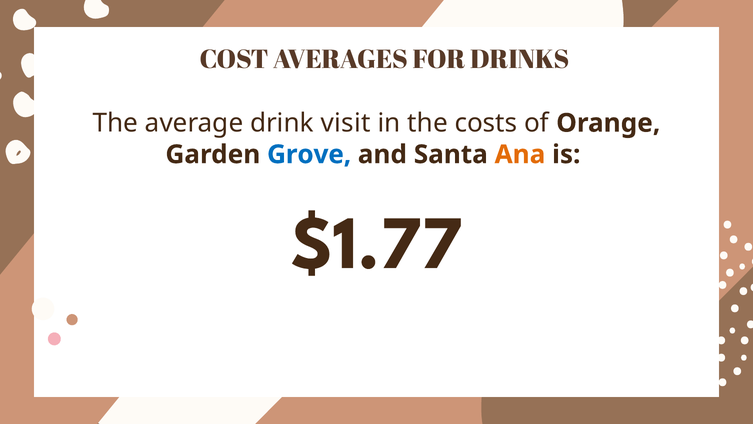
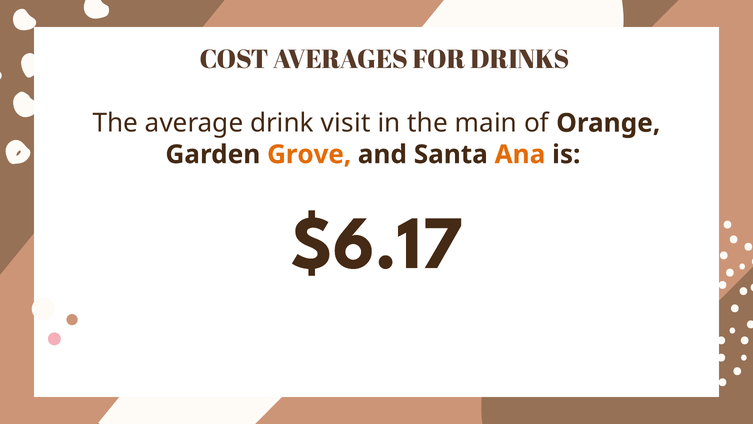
costs: costs -> main (486, 123)
Grove colour: blue -> orange (309, 154)
$1.77: $1.77 -> $6.17 (377, 243)
